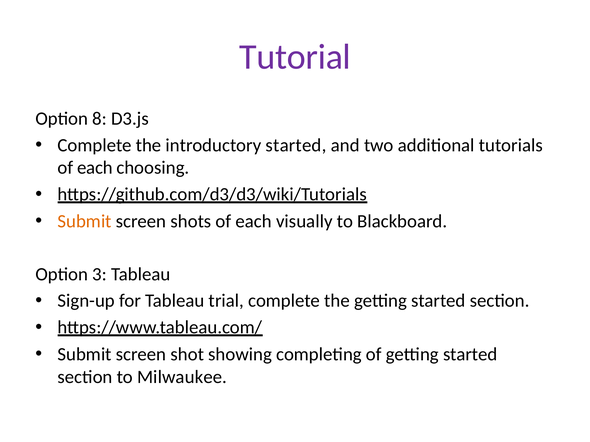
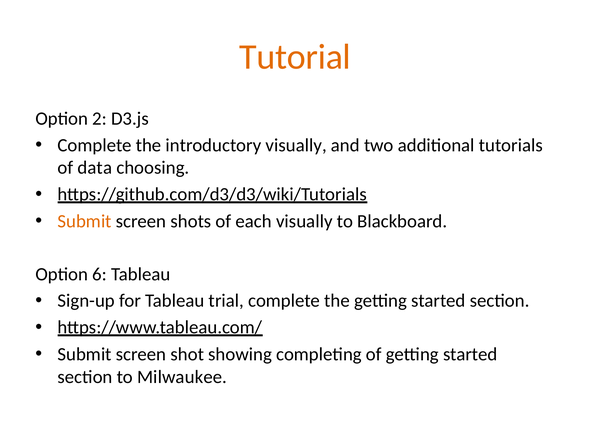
Tutorial colour: purple -> orange (295, 57)
8: 8 -> 2 (99, 119)
introductory started: started -> visually (296, 145)
each: each -> data (95, 168)
3: 3 -> 6 (99, 275)
